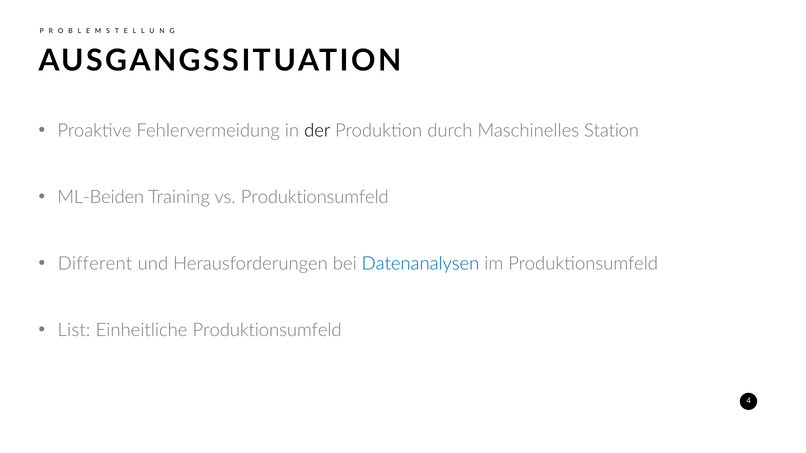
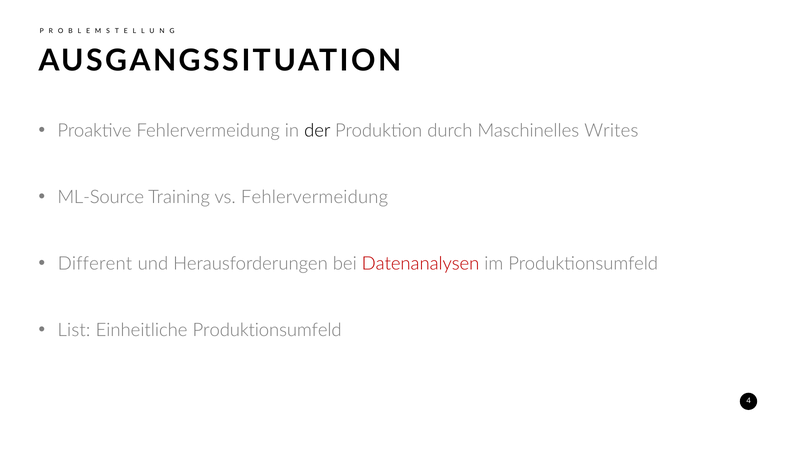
Station: Station -> Writes (611, 131)
ML-Beiden: ML-Beiden -> ML-Source (101, 197)
vs Produktionsumfeld: Produktionsumfeld -> Fehlervermeidung (315, 197)
Datenanalysen colour: blue -> red (421, 264)
